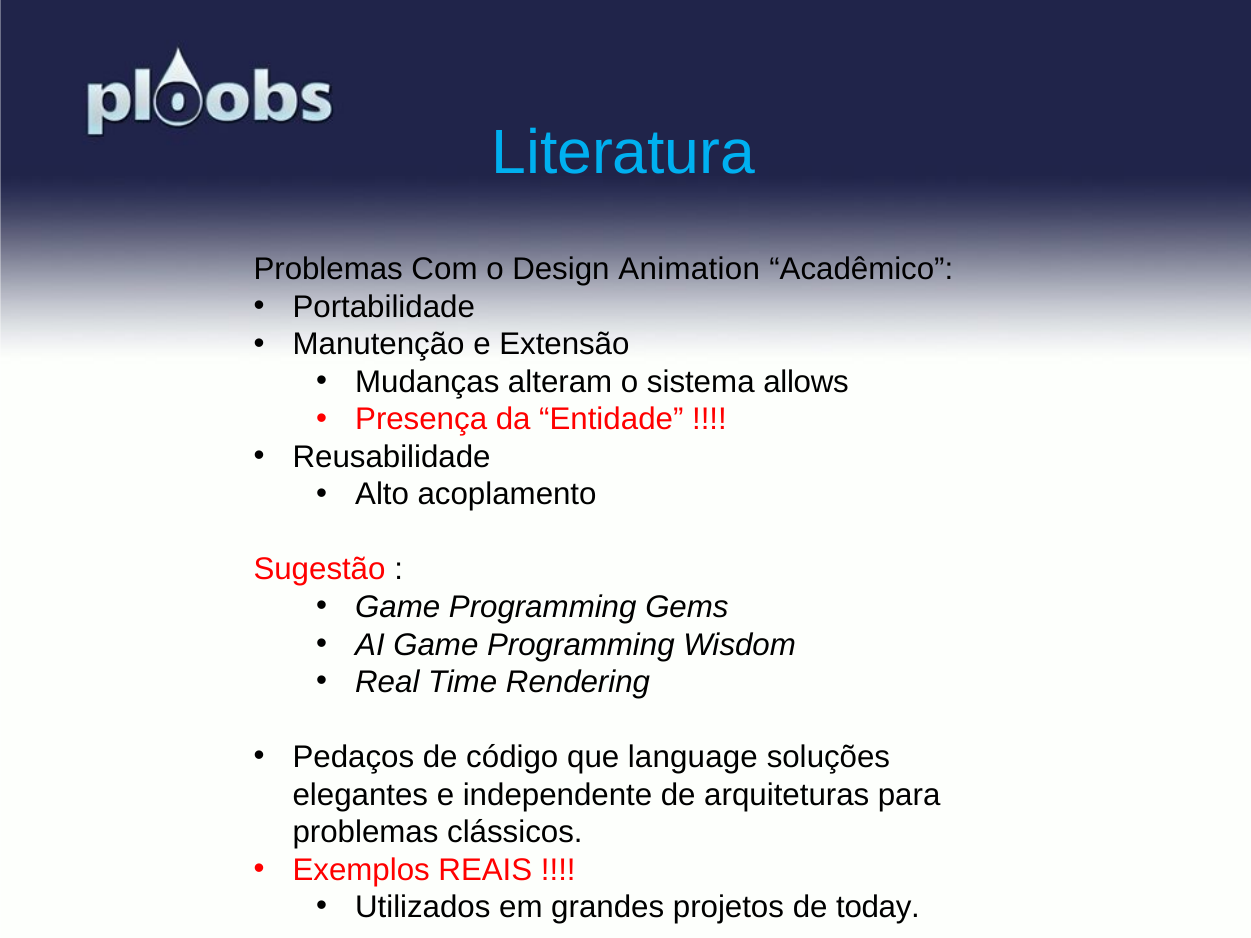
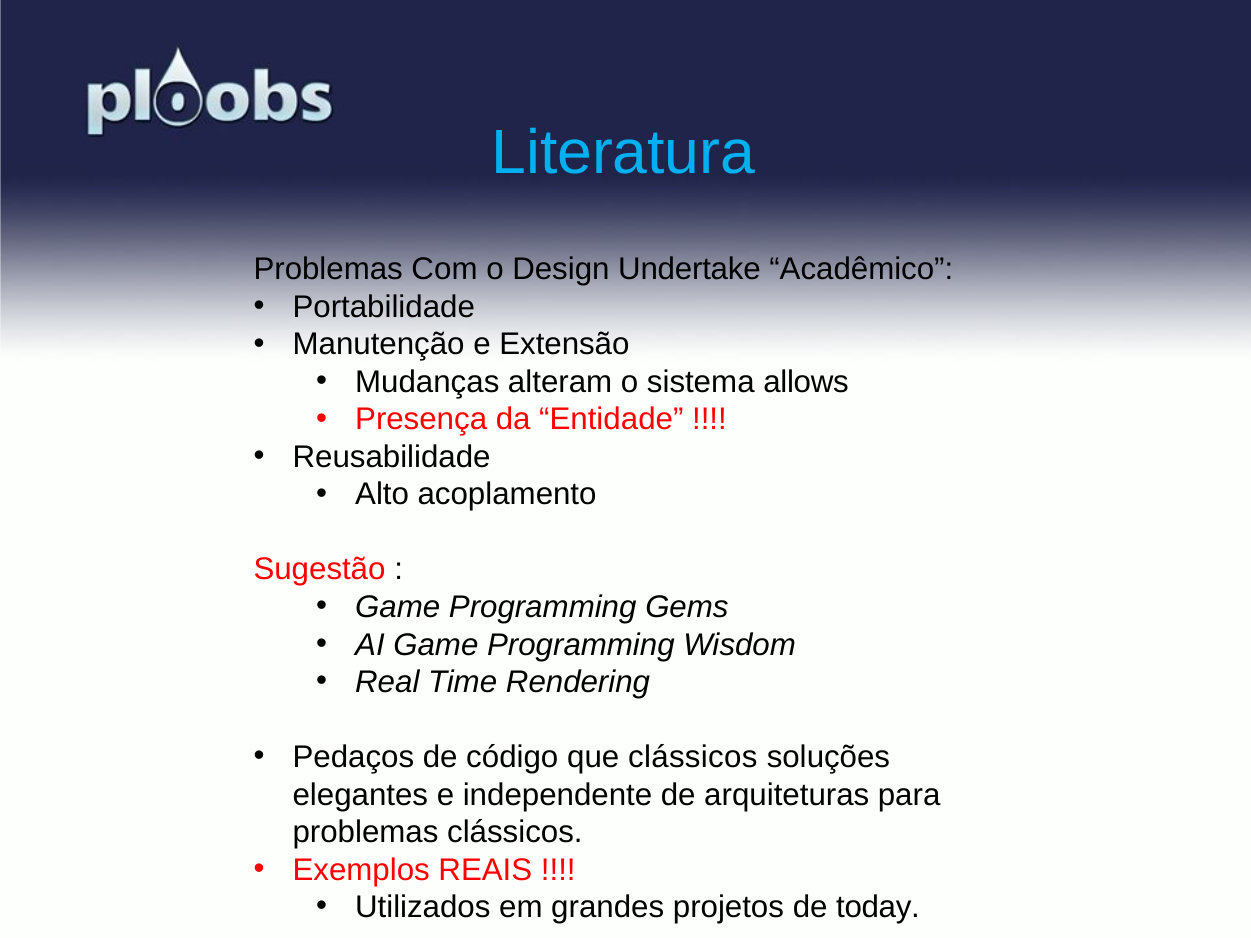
Animation: Animation -> Undertake (689, 270)
que language: language -> clássicos (693, 757)
